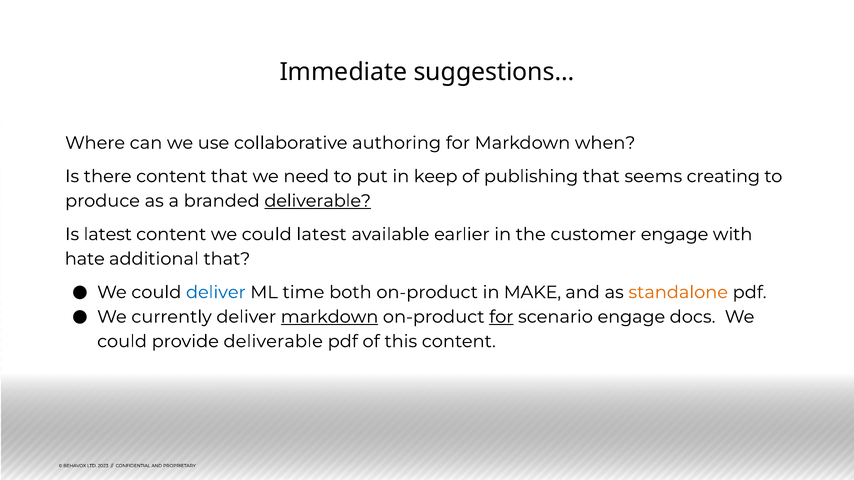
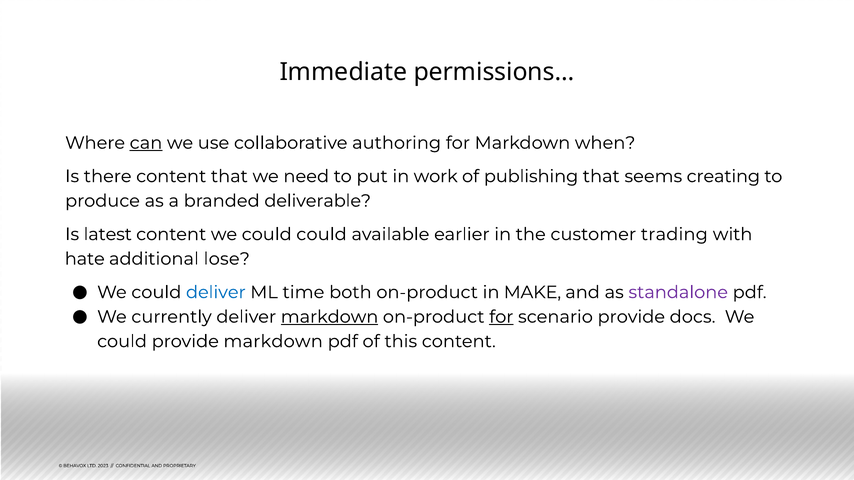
suggestions…: suggestions… -> permissions… (494, 72)
can underline: none -> present (146, 143)
keep: keep -> work (436, 176)
deliverable underline: present -> none (318, 201)
could latest: latest -> could (322, 234)
customer engage: engage -> trading (674, 234)
additional that: that -> lose (227, 259)
standalone colour: orange -> purple (678, 293)
scenario engage: engage -> provide (631, 317)
provide deliverable: deliverable -> markdown (273, 342)
